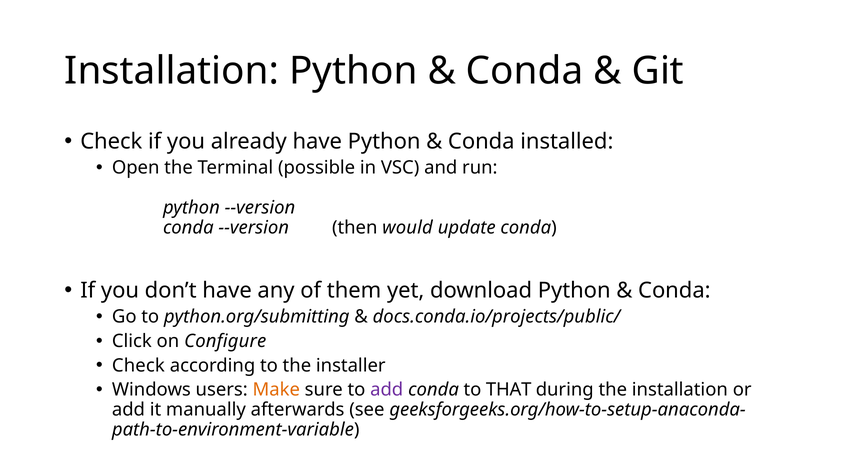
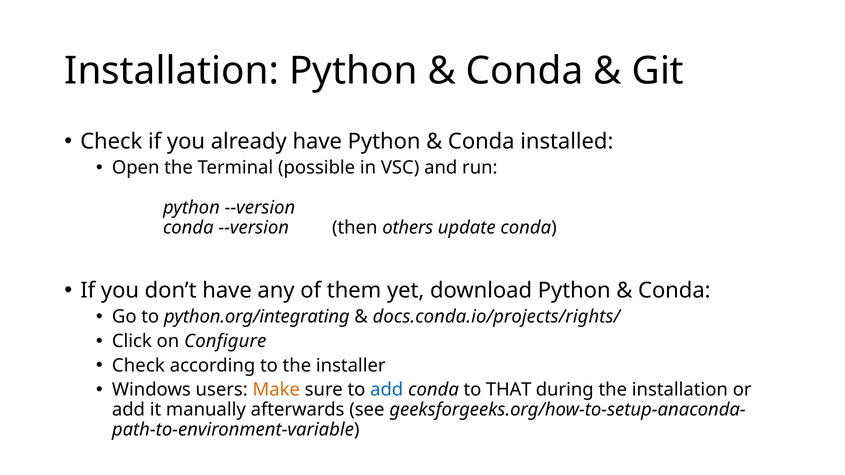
would: would -> others (408, 228)
python.org/submitting: python.org/submitting -> python.org/integrating (257, 317)
docs.conda.io/projects/public/: docs.conda.io/projects/public/ -> docs.conda.io/projects/rights/ (496, 317)
add colour: purple -> blue (387, 390)
